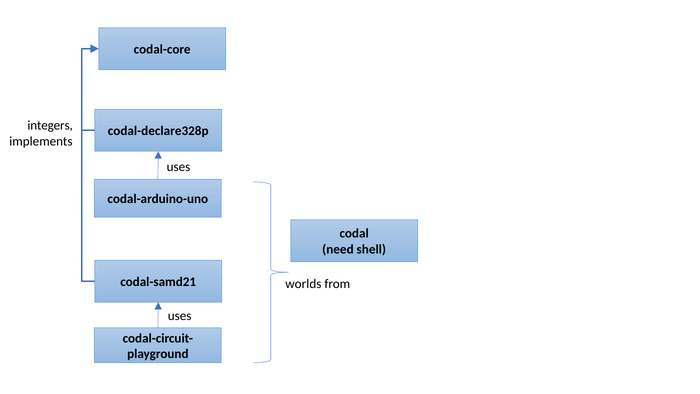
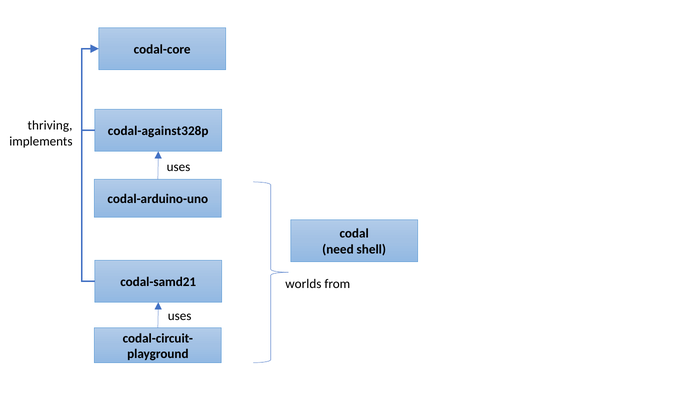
integers: integers -> thriving (50, 125)
codal-declare328p: codal-declare328p -> codal-against328p (158, 131)
